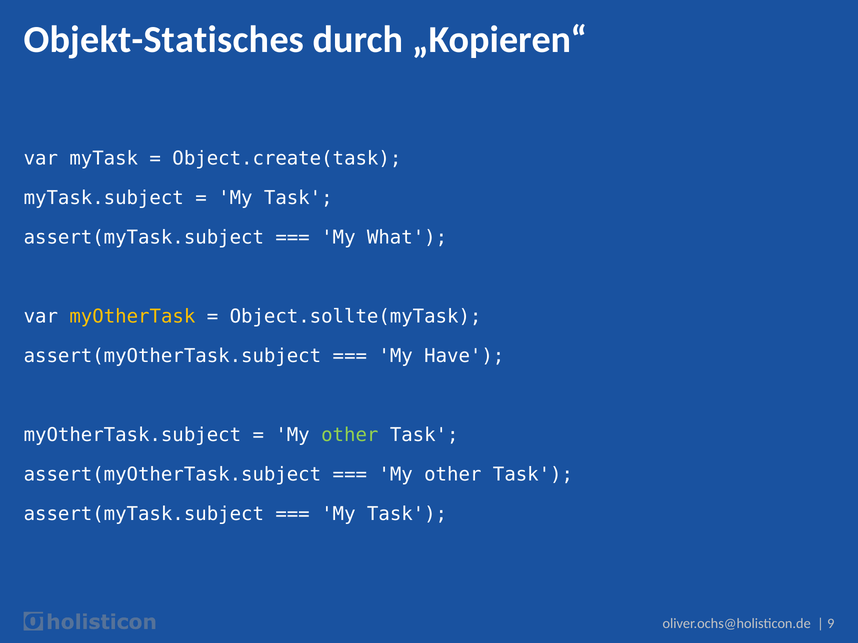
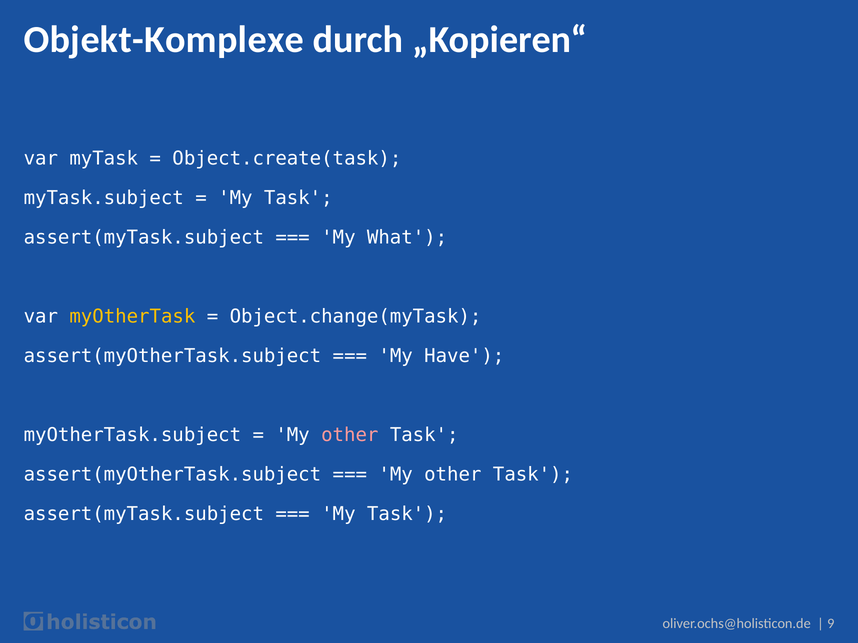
Objekt-Statisches: Objekt-Statisches -> Objekt-Komplexe (164, 40)
Object.sollte(myTask: Object.sollte(myTask -> Object.change(myTask (356, 317)
other colour: light green -> pink (350, 435)
